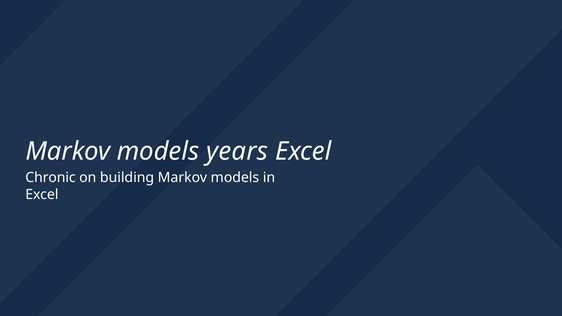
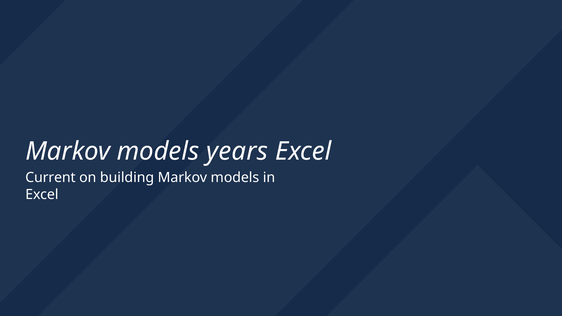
Chronic: Chronic -> Current (50, 178)
